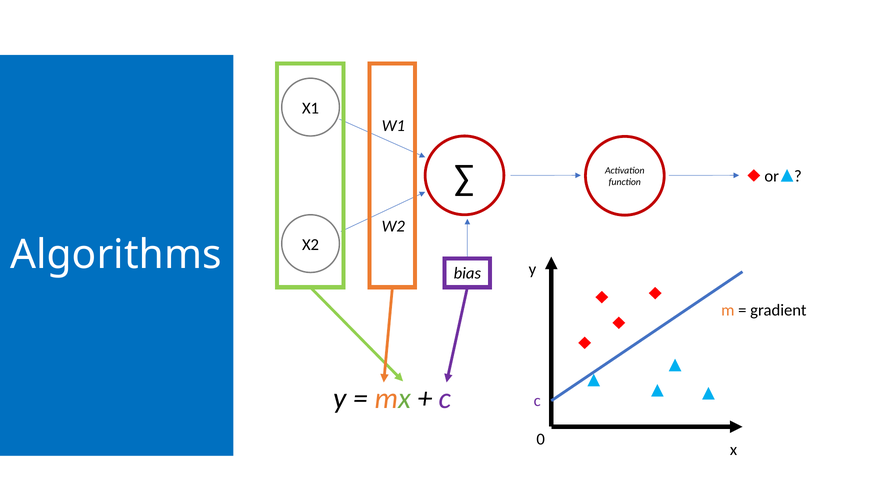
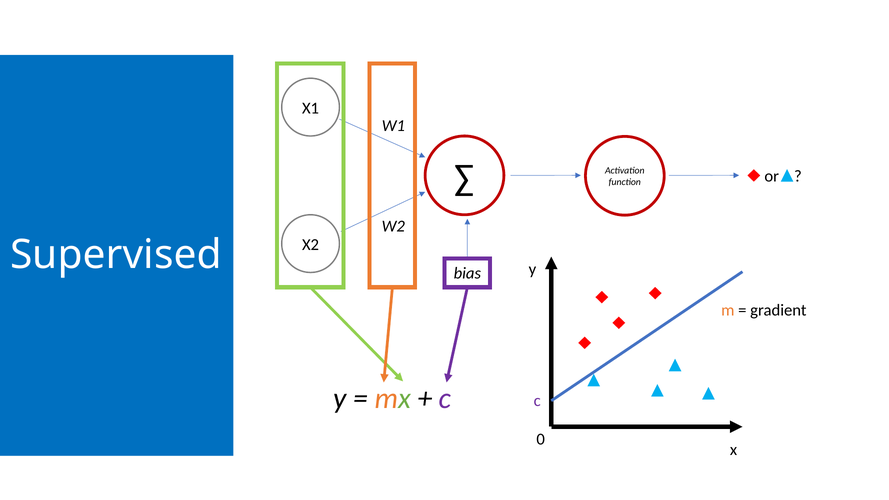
Algorithms: Algorithms -> Supervised (116, 255)
